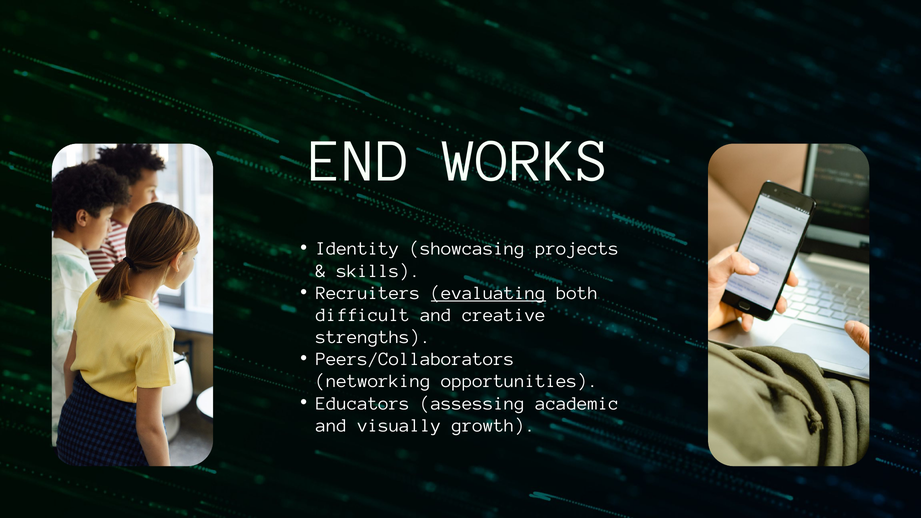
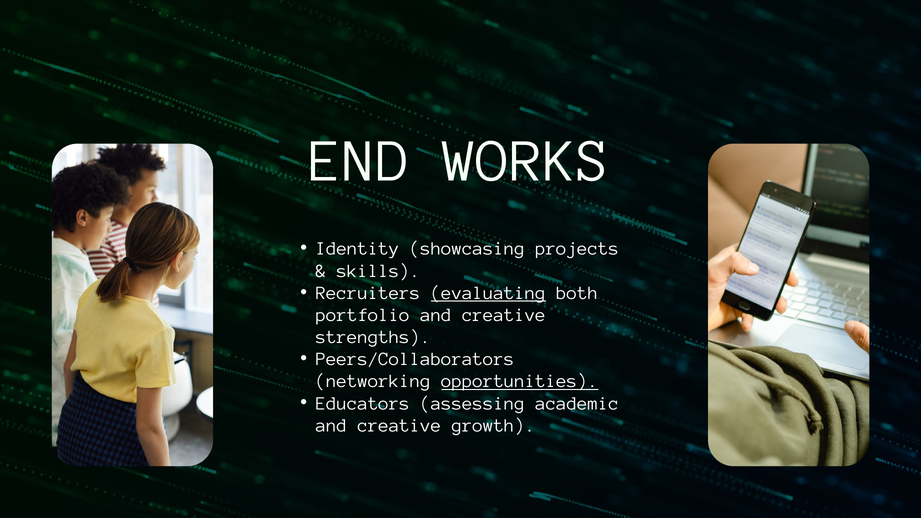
difficult: difficult -> portfolio (363, 315)
opportunities underline: none -> present (520, 381)
visually: visually -> creative (400, 425)
